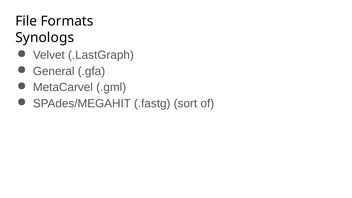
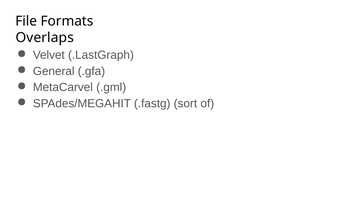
Synologs: Synologs -> Overlaps (45, 38)
